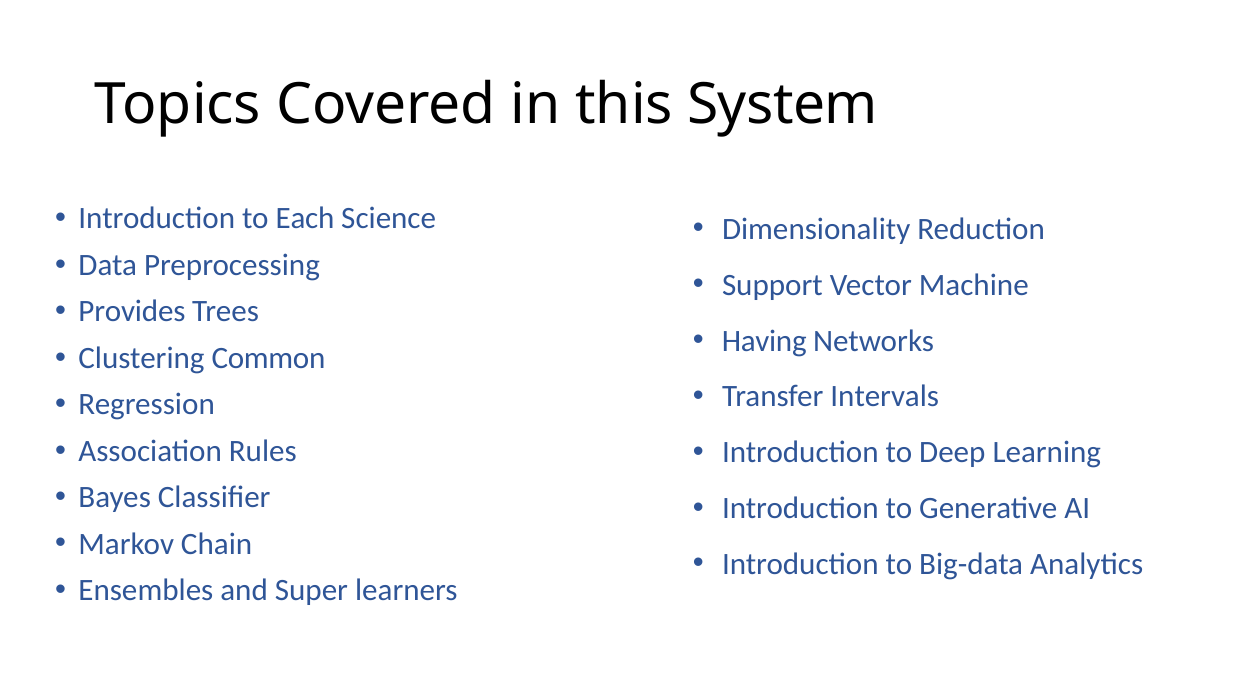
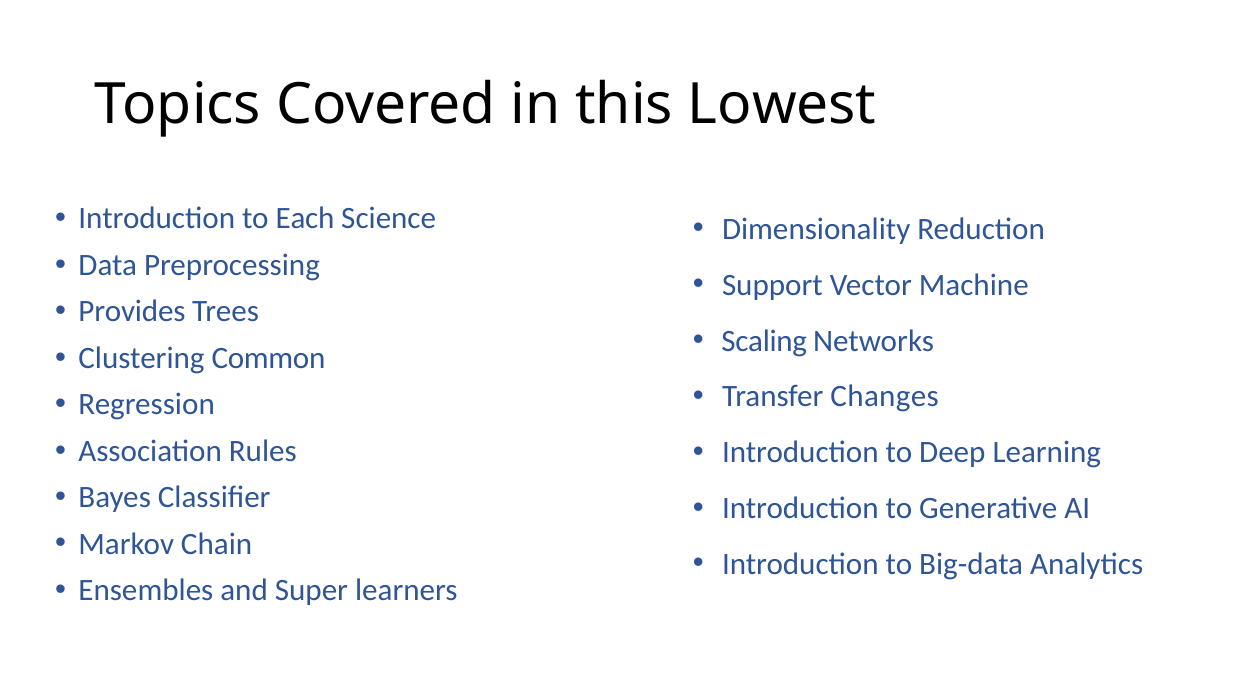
System: System -> Lowest (782, 104)
Having: Having -> Scaling (764, 341)
Intervals: Intervals -> Changes (885, 397)
